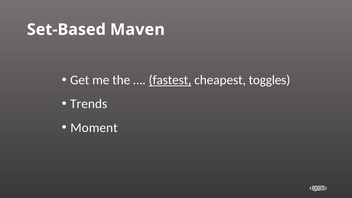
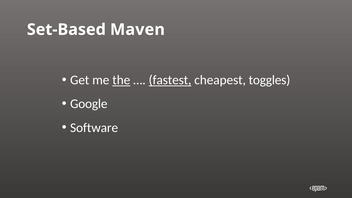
the underline: none -> present (121, 80)
Trends: Trends -> Google (89, 104)
Moment: Moment -> Software (94, 128)
